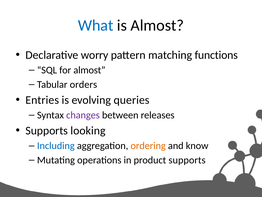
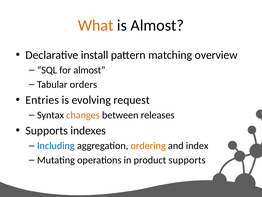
What colour: blue -> orange (96, 25)
worry: worry -> install (95, 55)
functions: functions -> overview (216, 55)
queries: queries -> request (132, 100)
changes colour: purple -> orange (83, 115)
looking: looking -> indexes (88, 130)
know: know -> index (197, 145)
